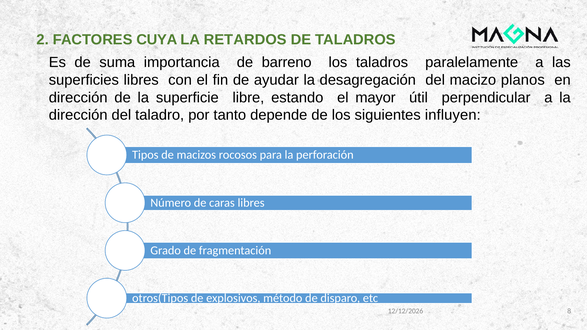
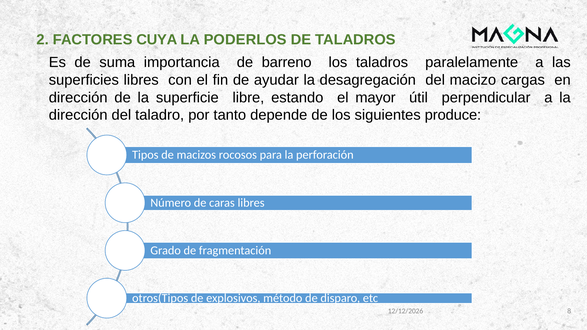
RETARDOS: RETARDOS -> PODERLOS (245, 40)
planos: planos -> cargas (523, 80)
influyen: influyen -> produce (453, 115)
